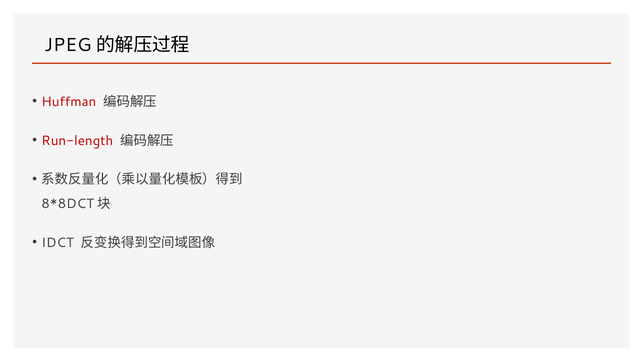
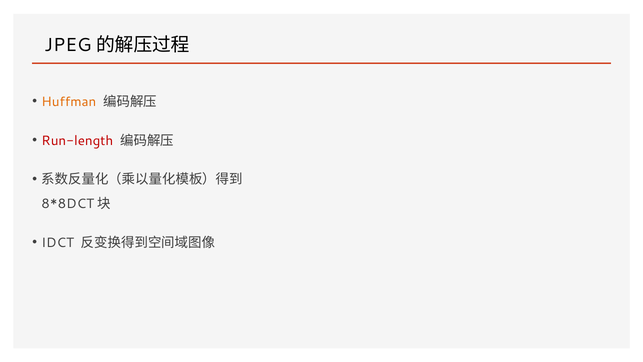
Huffman colour: red -> orange (69, 102)
